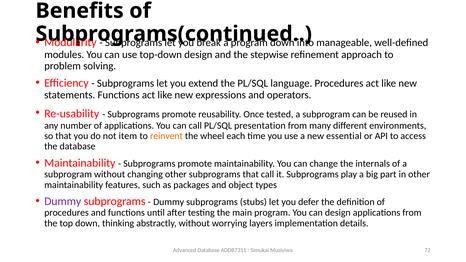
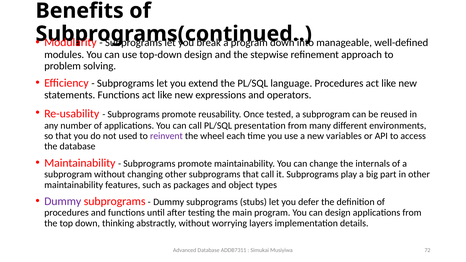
item: item -> used (128, 136)
reinvent colour: orange -> purple (166, 136)
essential: essential -> variables (344, 136)
